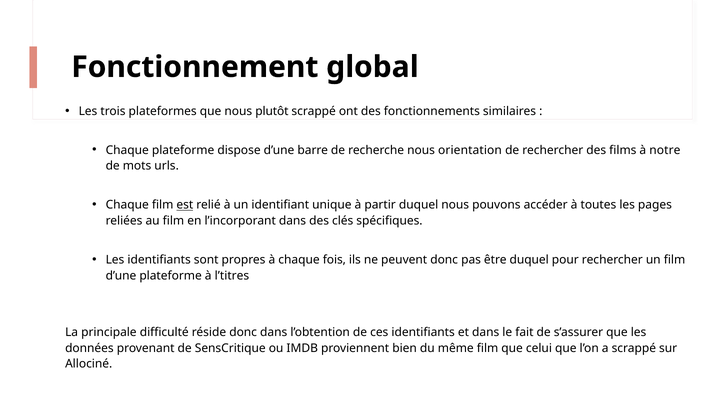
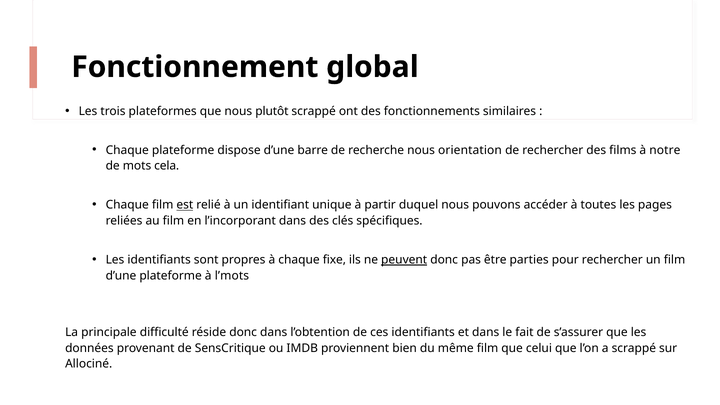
urls: urls -> cela (167, 166)
fois: fois -> fixe (334, 260)
peuvent underline: none -> present (404, 260)
être duquel: duquel -> parties (529, 260)
l’titres: l’titres -> l’mots (232, 276)
